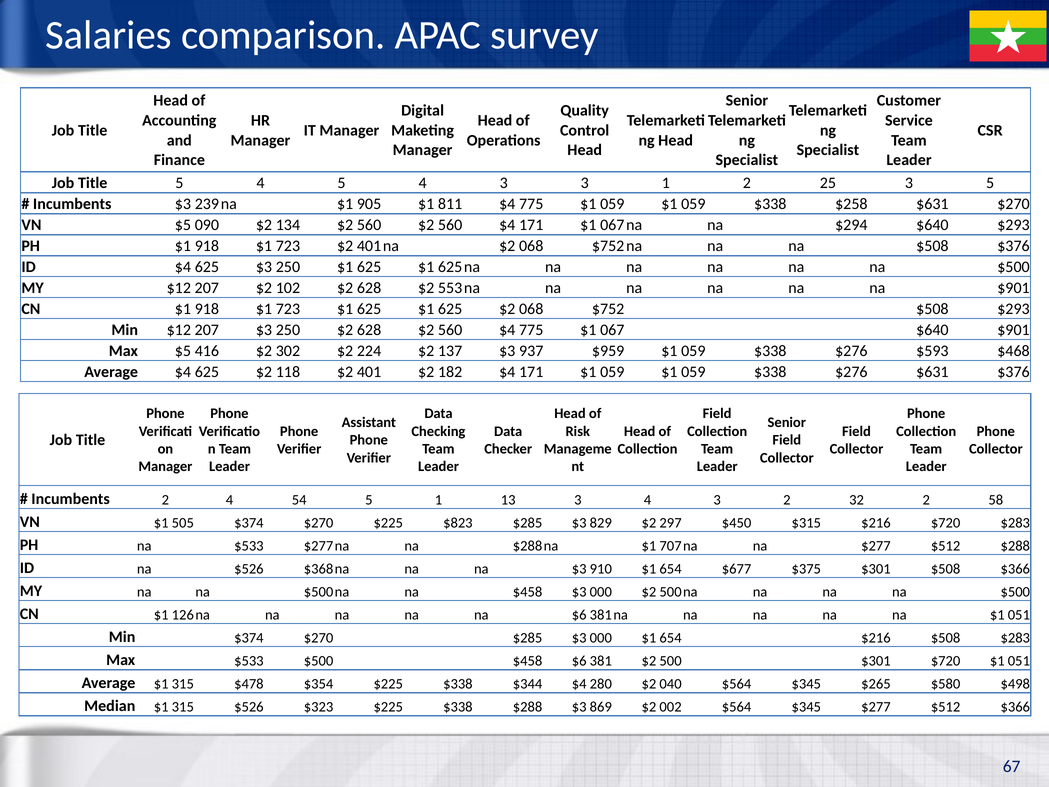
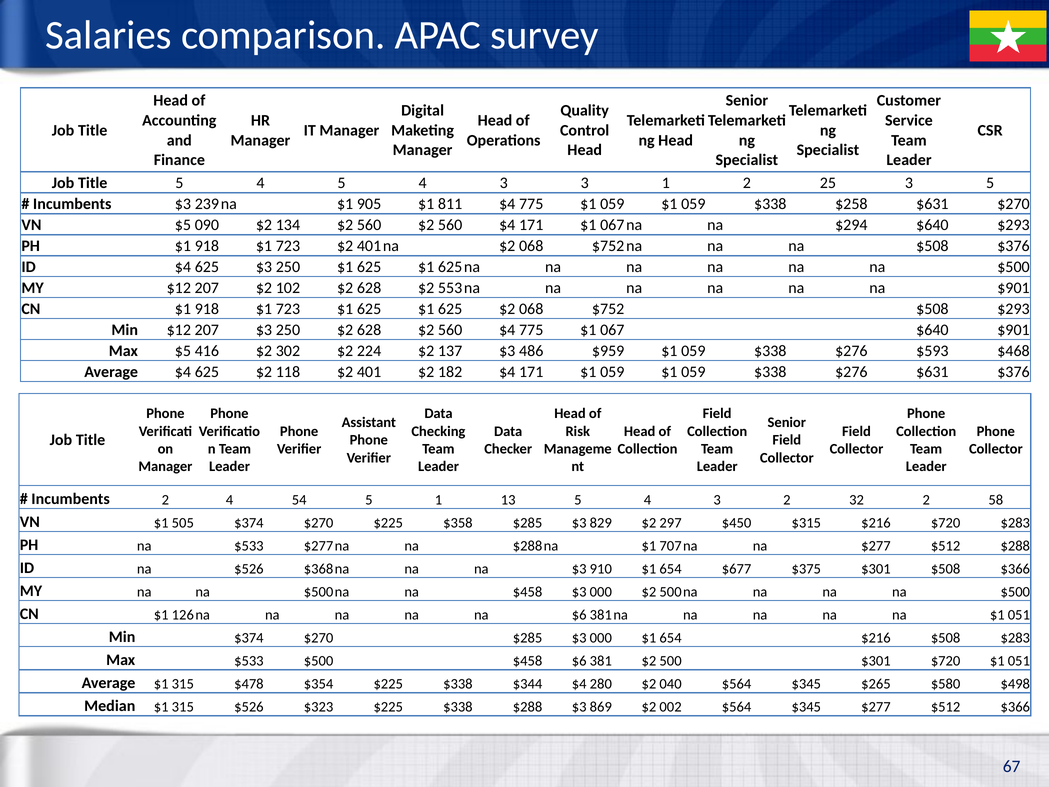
937: 937 -> 486 (531, 351)
13 3: 3 -> 5 (578, 500)
$823: $823 -> $358 (458, 523)
